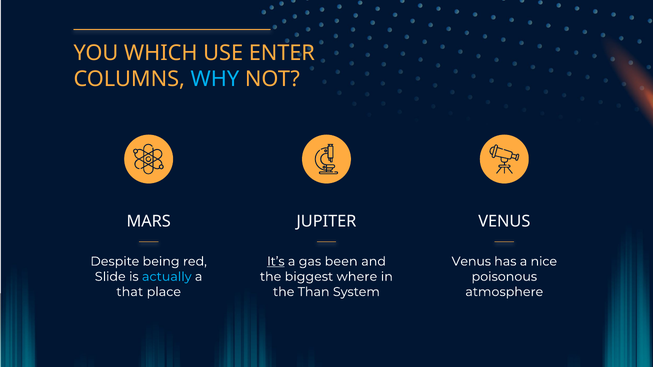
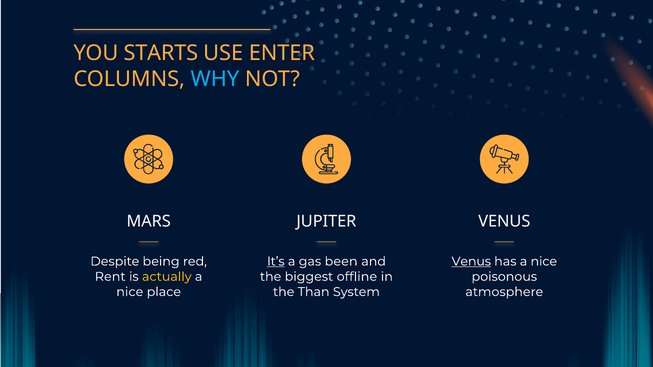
WHICH: WHICH -> STARTS (161, 53)
Venus underline: none -> present (471, 262)
Slide: Slide -> Rent (110, 277)
actually colour: light blue -> yellow (167, 277)
where: where -> offline (357, 277)
that: that -> nice (130, 292)
